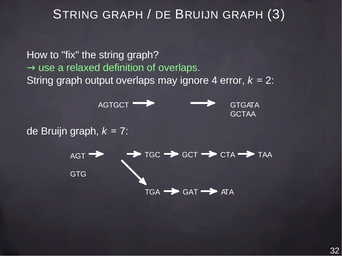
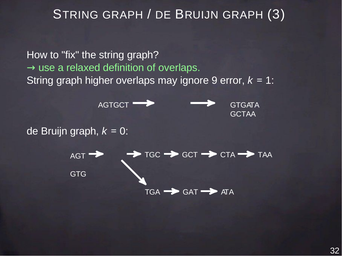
output: output -> higher (99, 81)
4: 4 -> 9 (214, 81)
2: 2 -> 1 (270, 81)
7: 7 -> 0 (124, 132)
